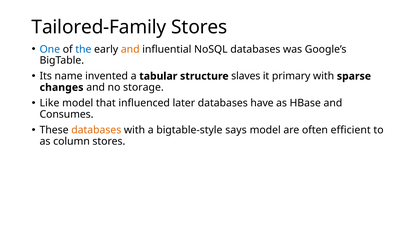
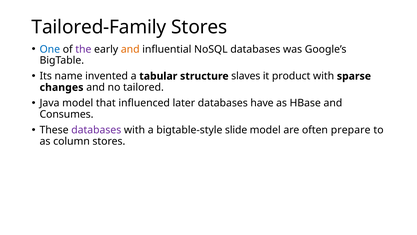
the colour: blue -> purple (83, 49)
primary: primary -> product (291, 76)
storage: storage -> tailored (143, 87)
Like: Like -> Java (50, 103)
databases colour: orange -> purple (96, 130)
says: says -> slide (236, 130)
efficient: efficient -> prepare (351, 130)
